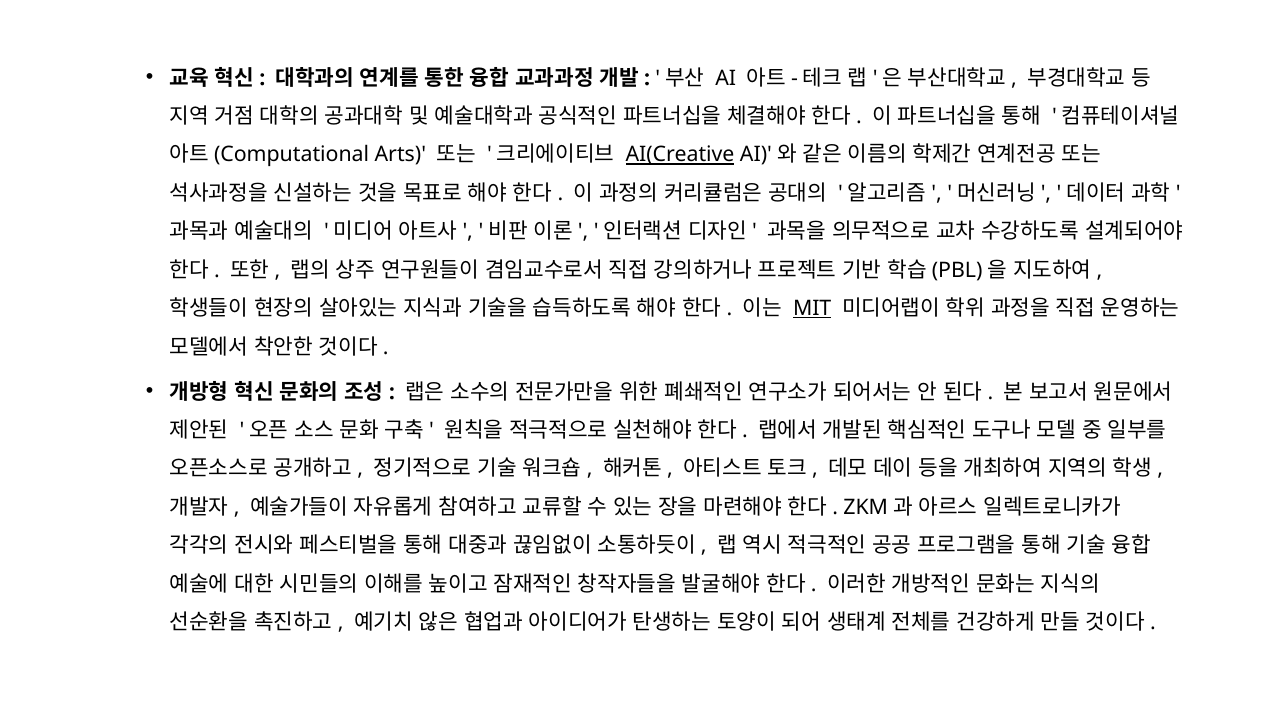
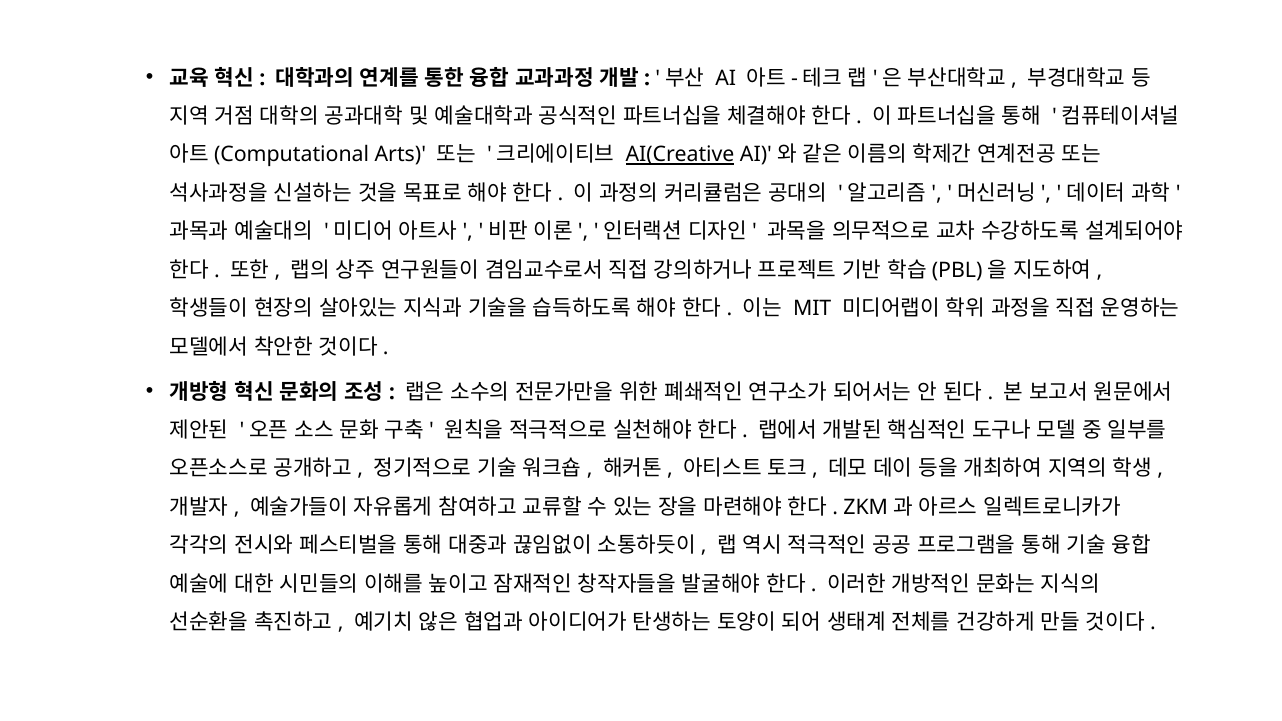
MIT underline: present -> none (812, 309)
